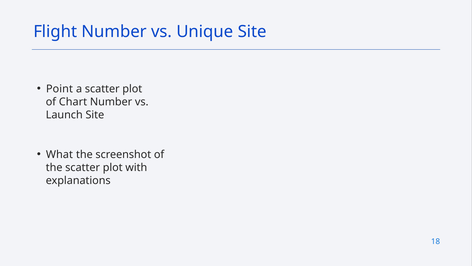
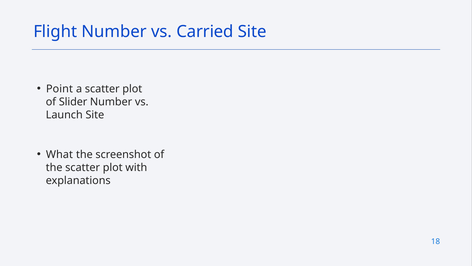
Unique: Unique -> Carried (205, 32)
Chart: Chart -> Slider (73, 102)
